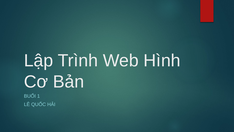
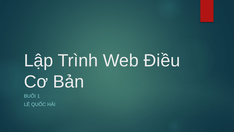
Hình: Hình -> Điều (162, 60)
